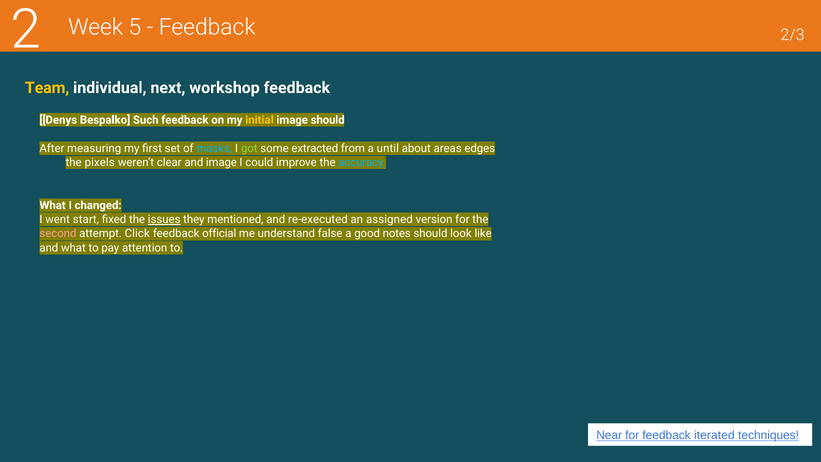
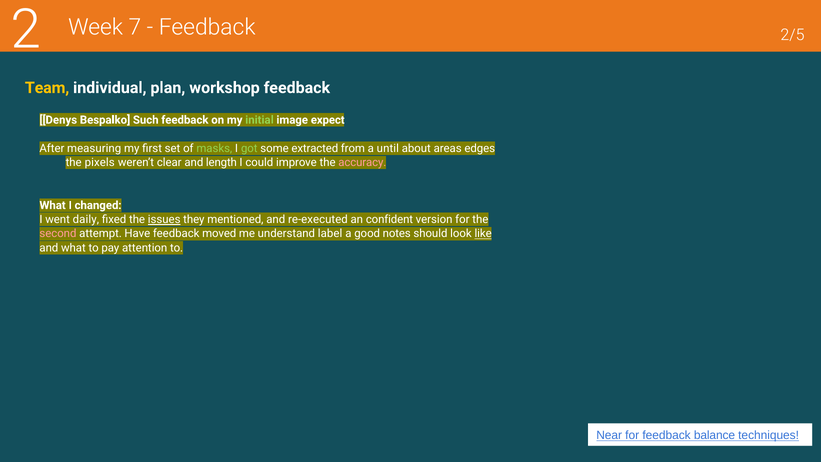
5: 5 -> 7 (135, 27)
2/3: 2/3 -> 2/5 (793, 35)
next: next -> plan (168, 88)
initial colour: yellow -> light green (259, 120)
image should: should -> expect (328, 120)
masks colour: light blue -> light green (214, 148)
and image: image -> length (221, 163)
accuracy colour: light blue -> pink (362, 163)
start: start -> daily (86, 219)
assigned: assigned -> confident (389, 219)
Click: Click -> Have (137, 234)
official: official -> moved (219, 234)
false: false -> label (330, 234)
like underline: none -> present (483, 234)
iterated: iterated -> balance (714, 435)
